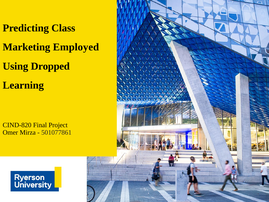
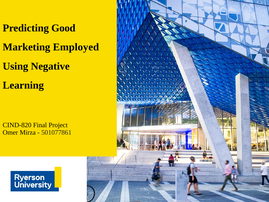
Class: Class -> Good (63, 28)
Dropped: Dropped -> Negative (50, 66)
